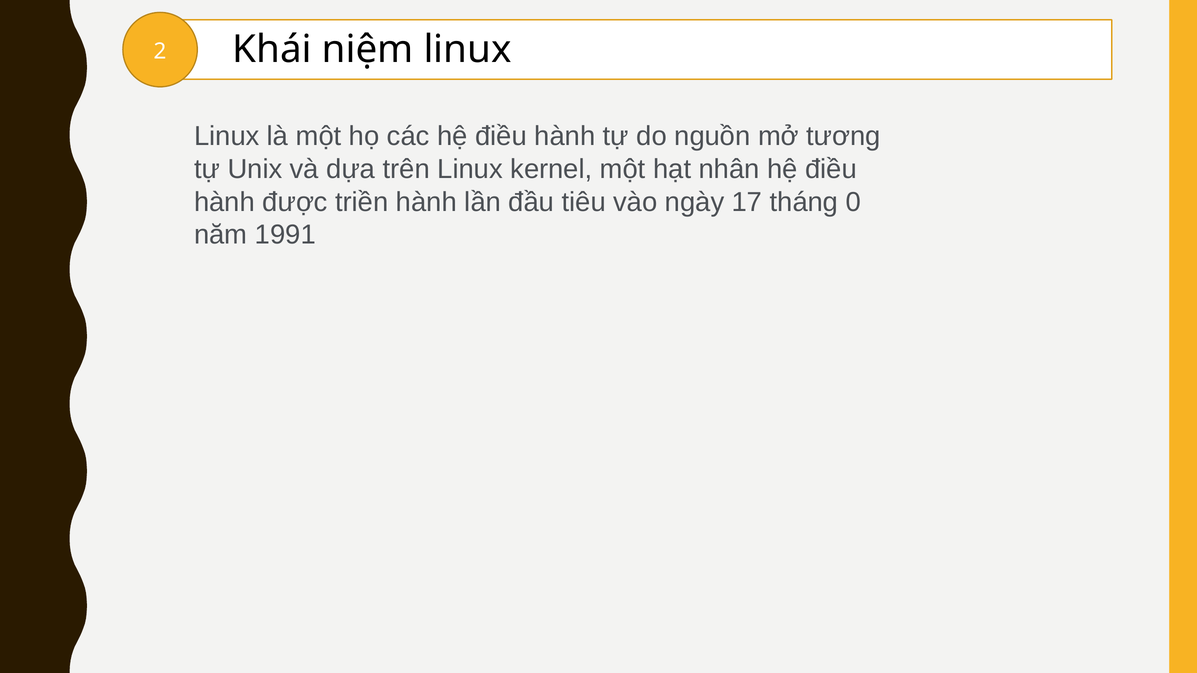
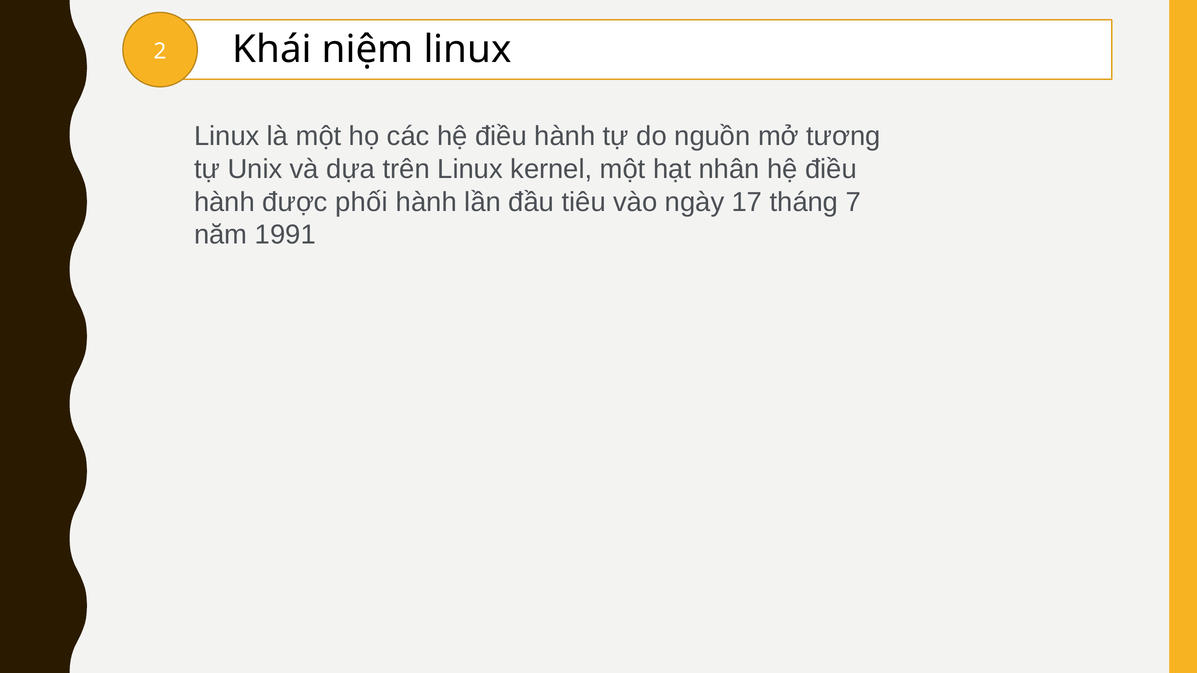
triền: triền -> phối (362, 202)
0: 0 -> 7 (853, 202)
